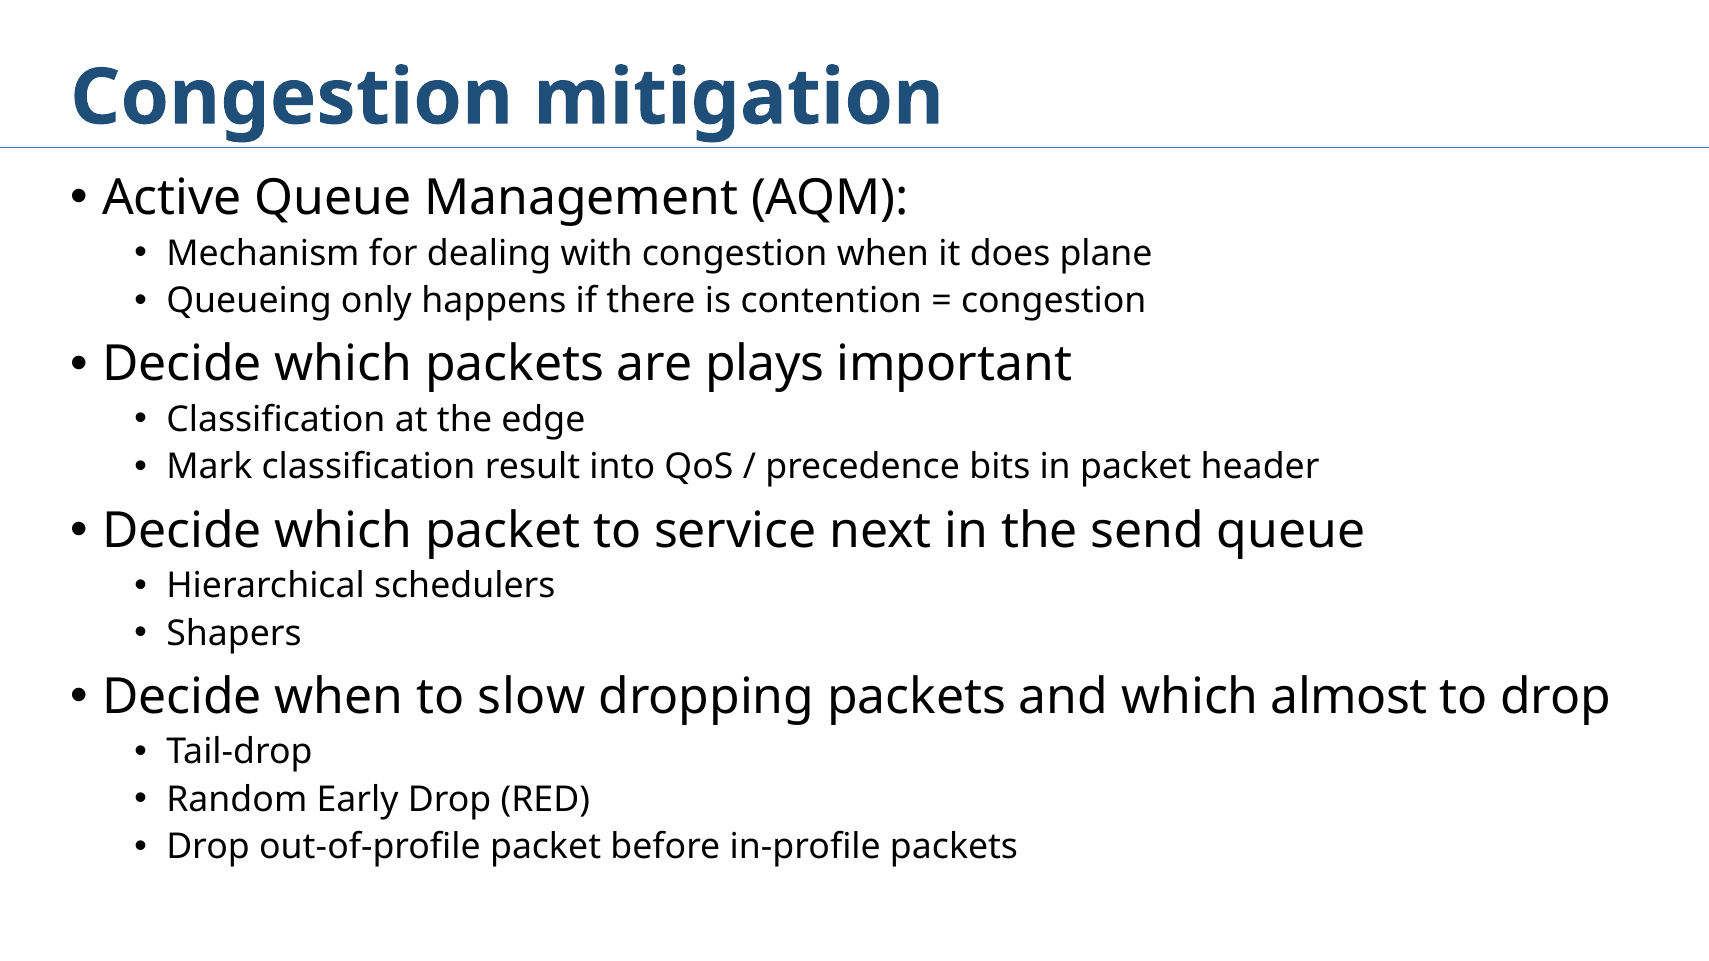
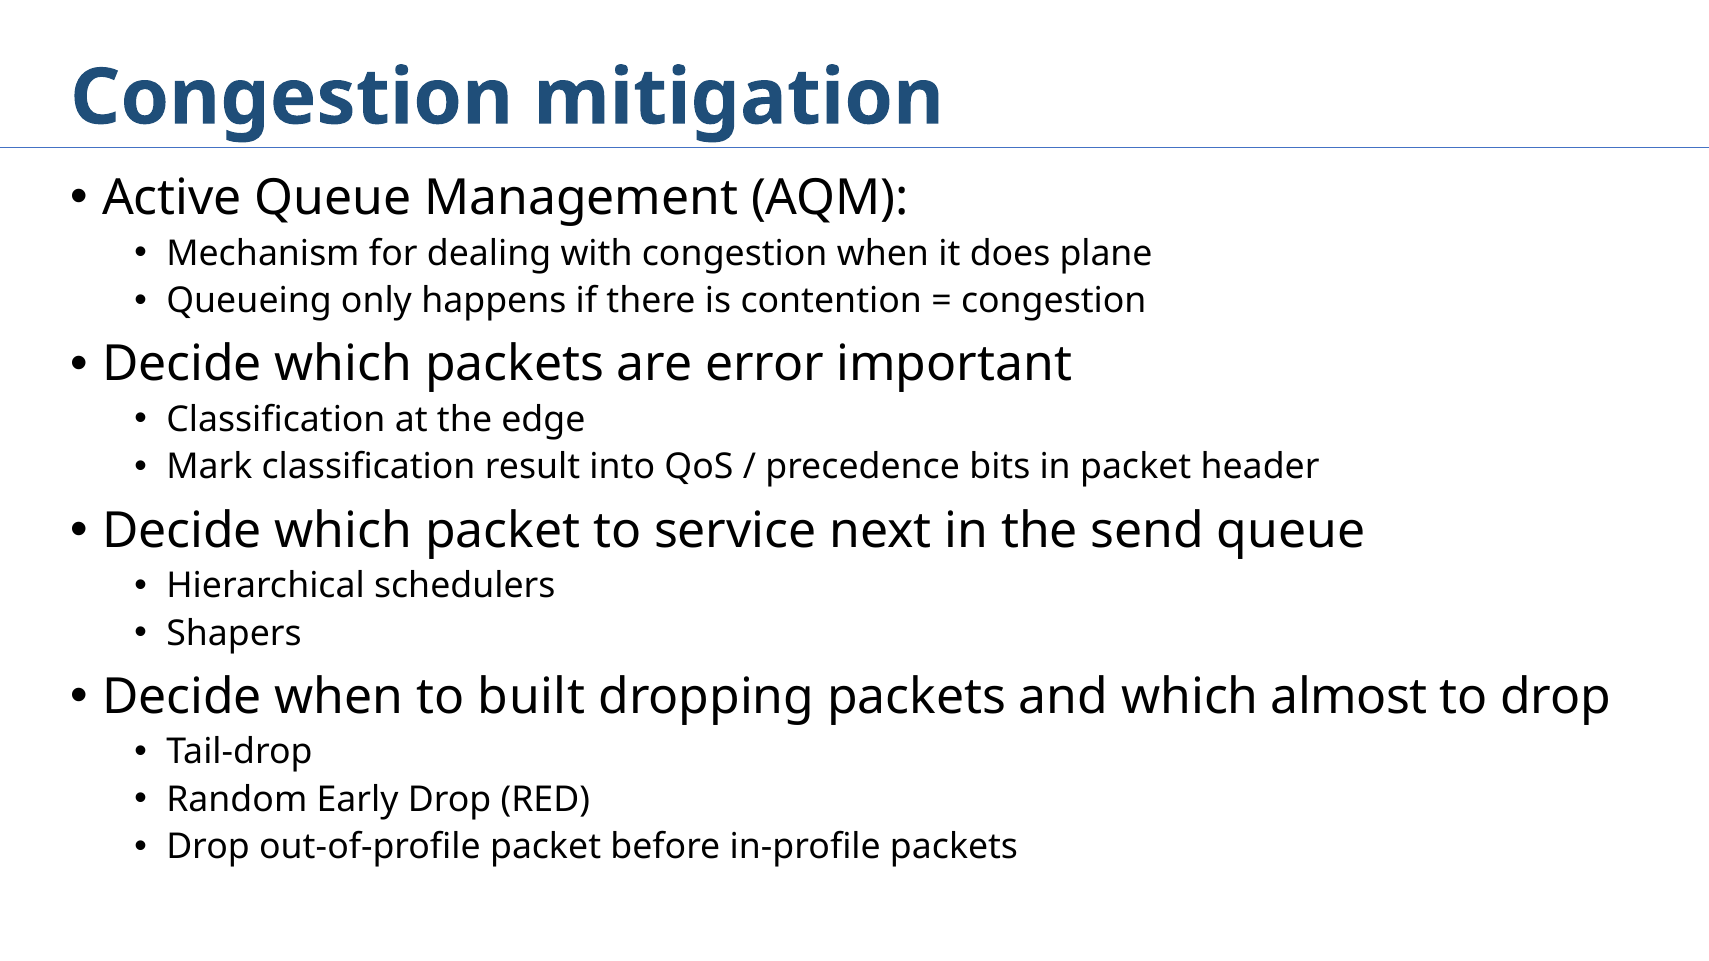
plays: plays -> error (765, 365)
slow: slow -> built (531, 697)
